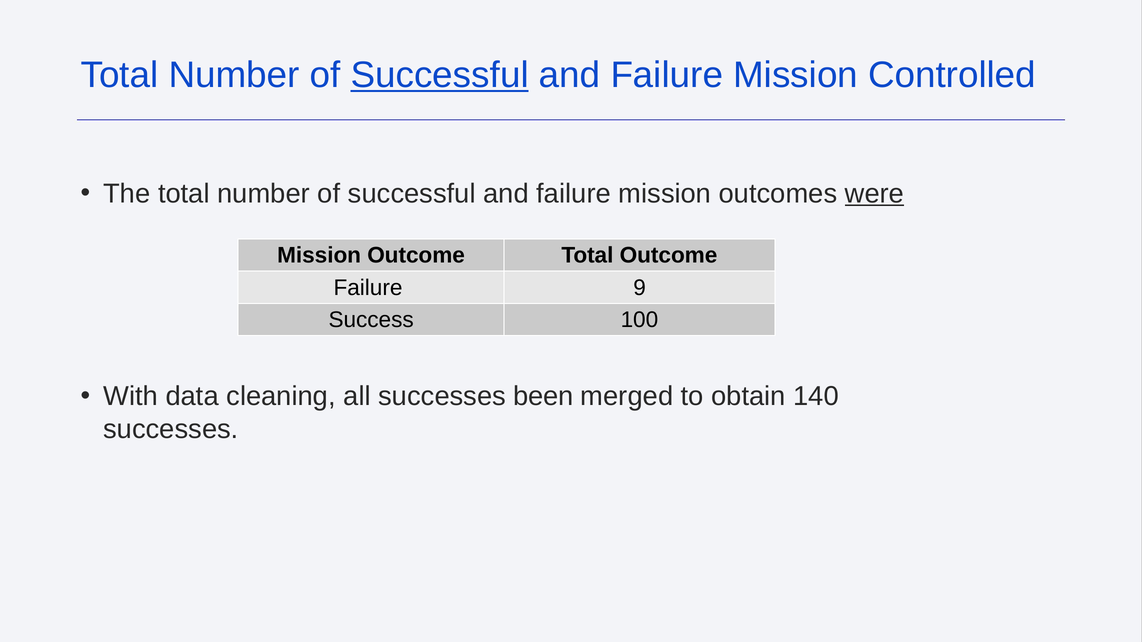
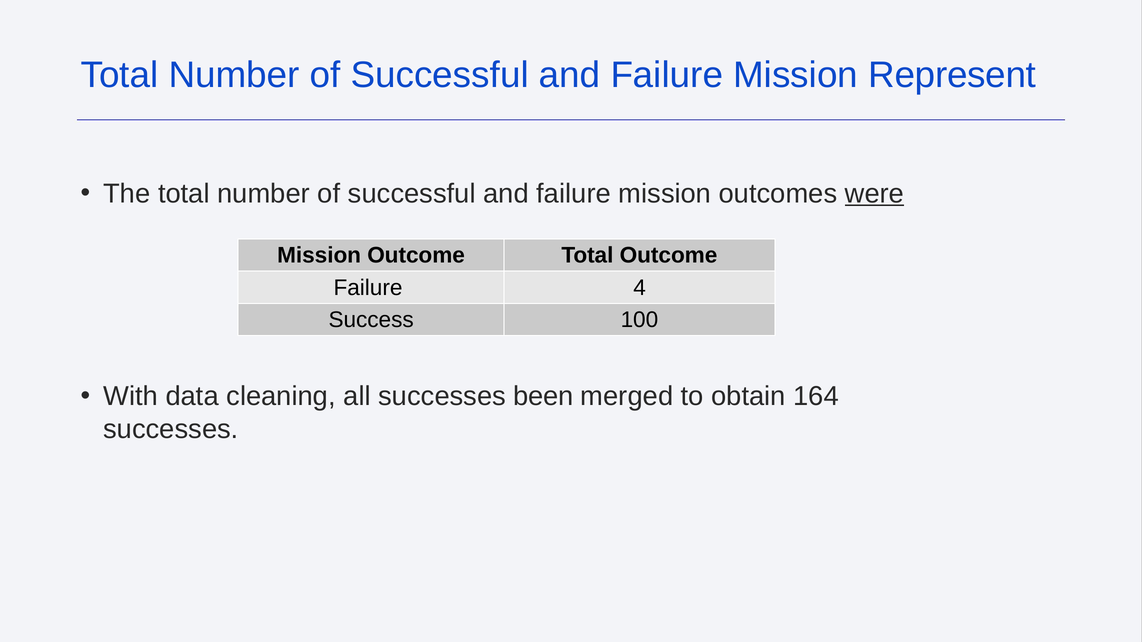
Successful underline: present -> none (440, 75)
Controlled: Controlled -> Represent (952, 75)
9: 9 -> 4 (640, 288)
140: 140 -> 164 (816, 397)
